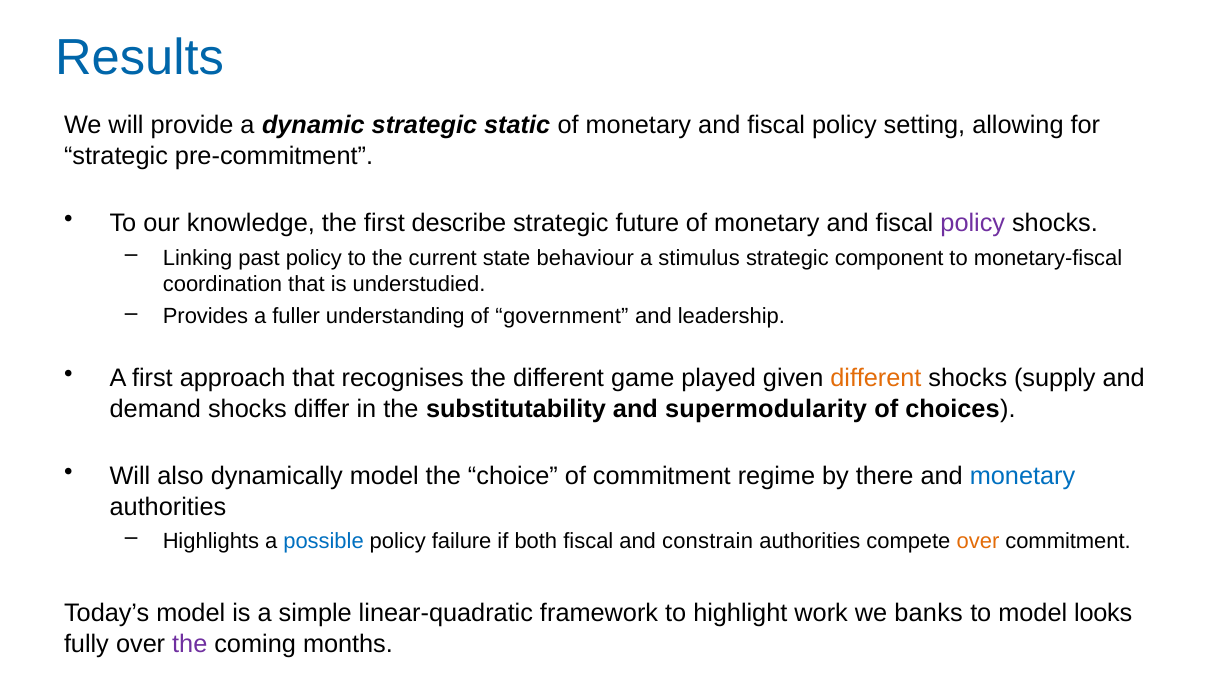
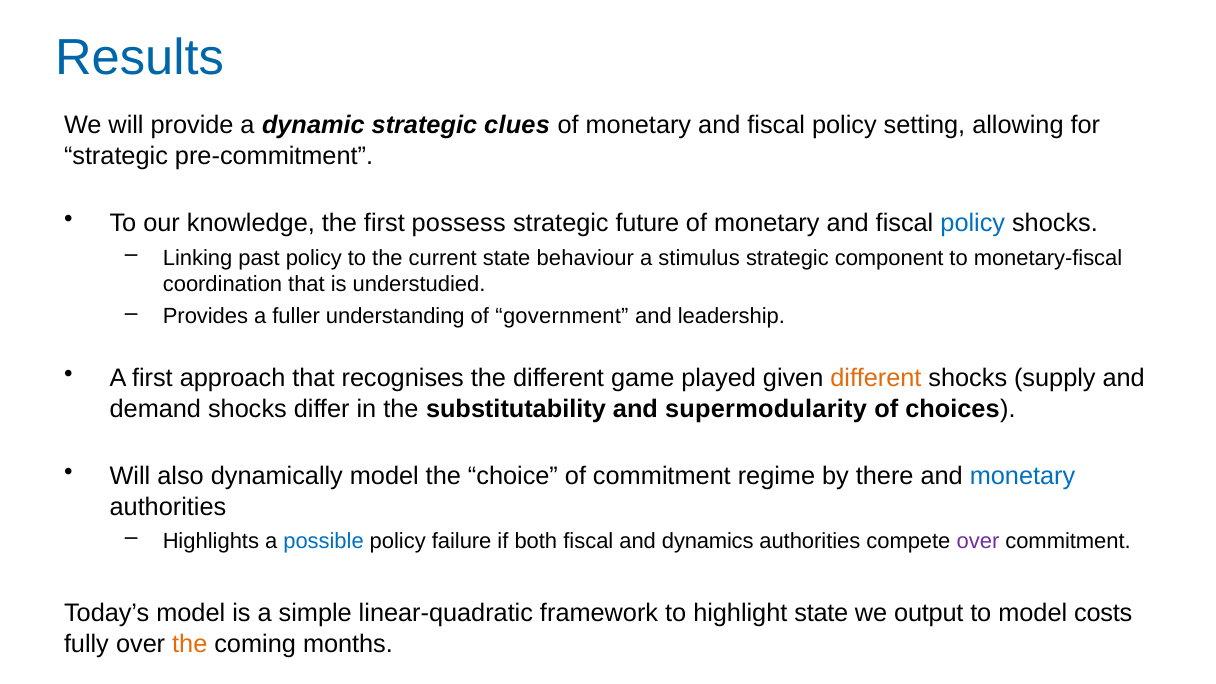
static: static -> clues (517, 126)
describe: describe -> possess (459, 224)
policy colour: purple -> blue (973, 224)
constrain: constrain -> dynamics (708, 541)
over colour: orange -> purple (978, 541)
highlight work: work -> state (821, 614)
banks: banks -> output (929, 614)
looks: looks -> costs (1103, 614)
the colour: purple -> orange (190, 644)
